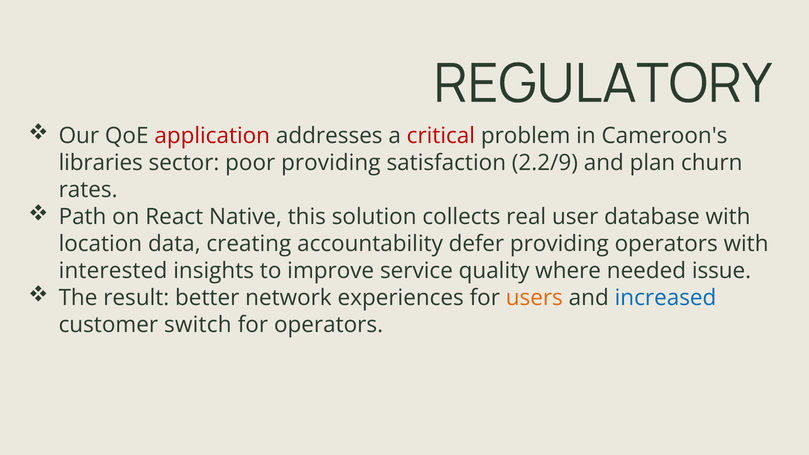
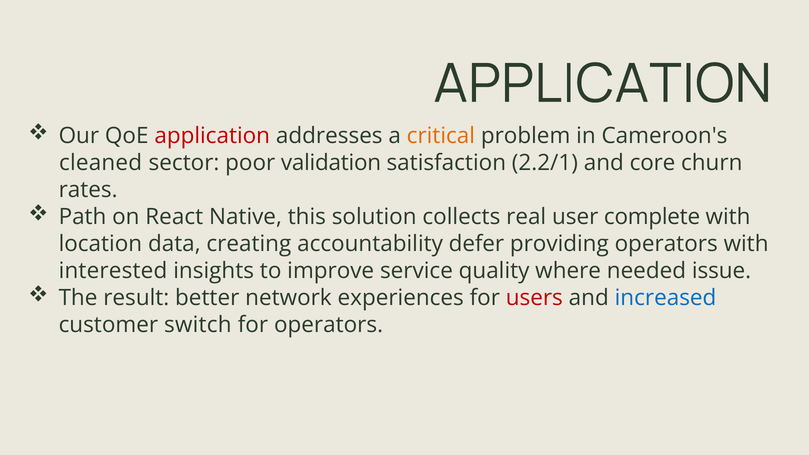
REGULATORY: REGULATORY -> APPLICATION (603, 84)
critical colour: red -> orange (441, 136)
libraries: libraries -> cleaned (101, 163)
poor providing: providing -> validation (331, 163)
2.2/9: 2.2/9 -> 2.2/1 (545, 163)
plan: plan -> core (653, 163)
database: database -> complete (652, 217)
users colour: orange -> red (534, 298)
